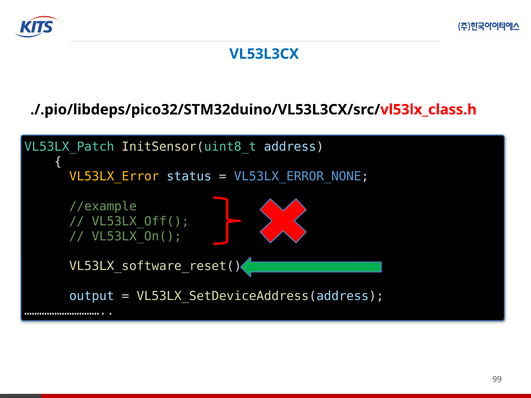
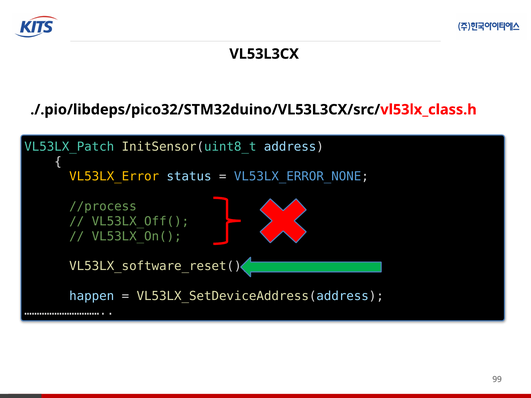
VL53L3CX colour: blue -> black (264, 54)
//example: //example -> //process (103, 207)
output: output -> happen (92, 296)
